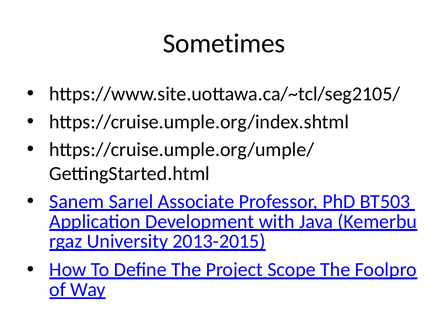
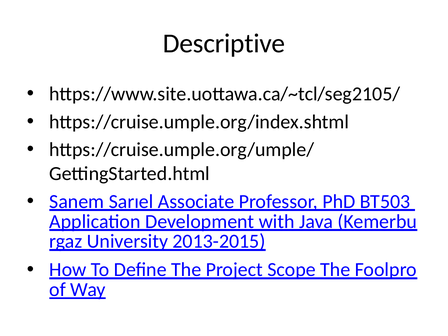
Sometimes: Sometimes -> Descriptive (224, 43)
